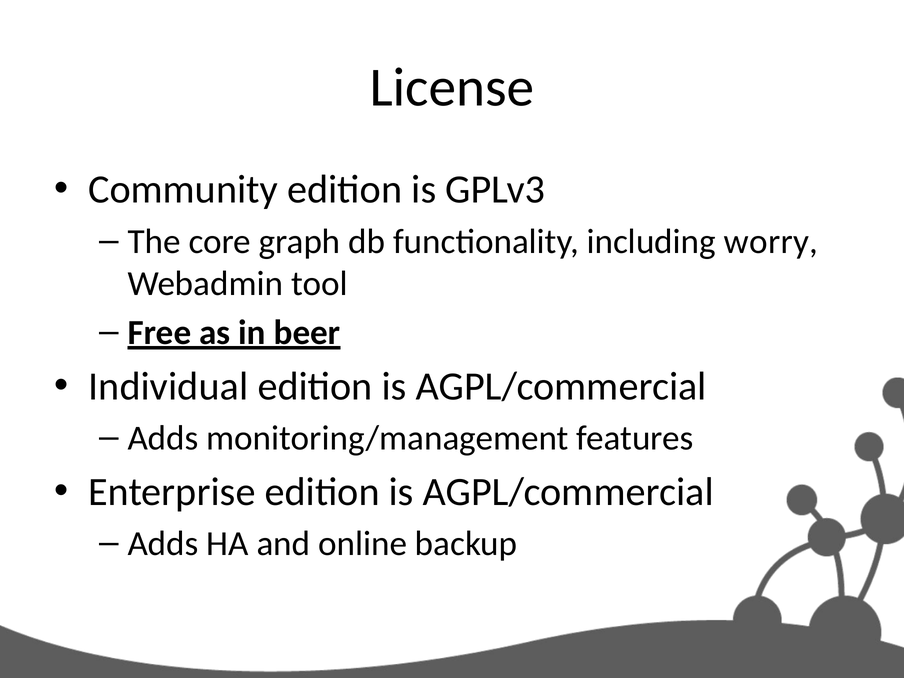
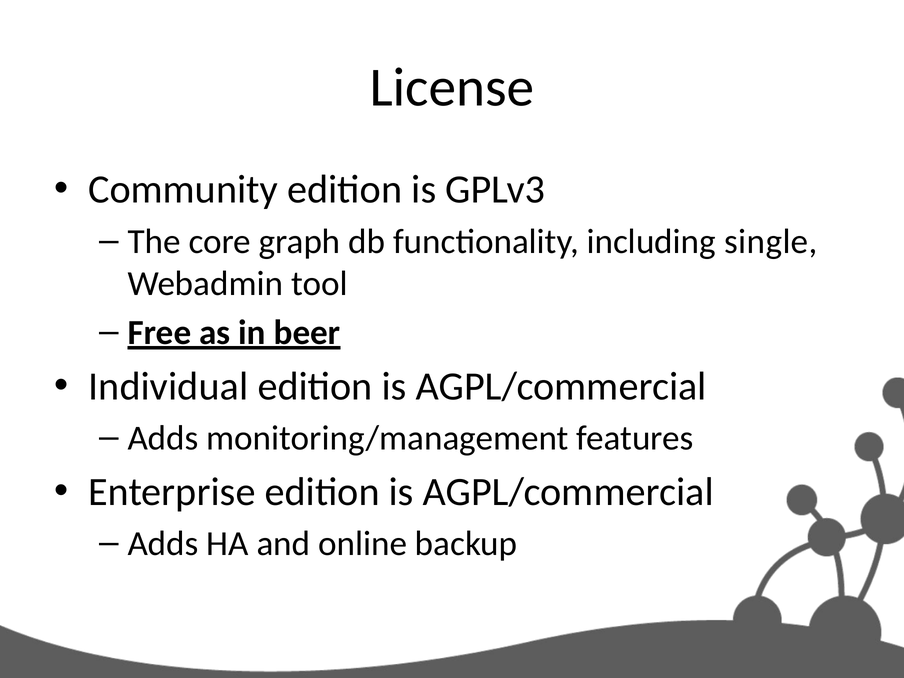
worry: worry -> single (771, 242)
